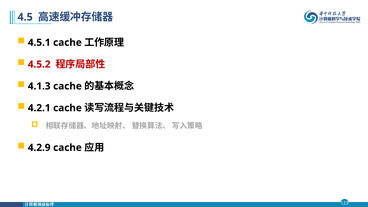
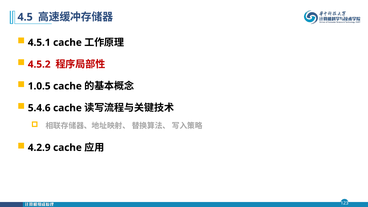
4.1.3: 4.1.3 -> 1.0.5 (39, 86)
4.2.1: 4.2.1 -> 5.4.6 (39, 108)
